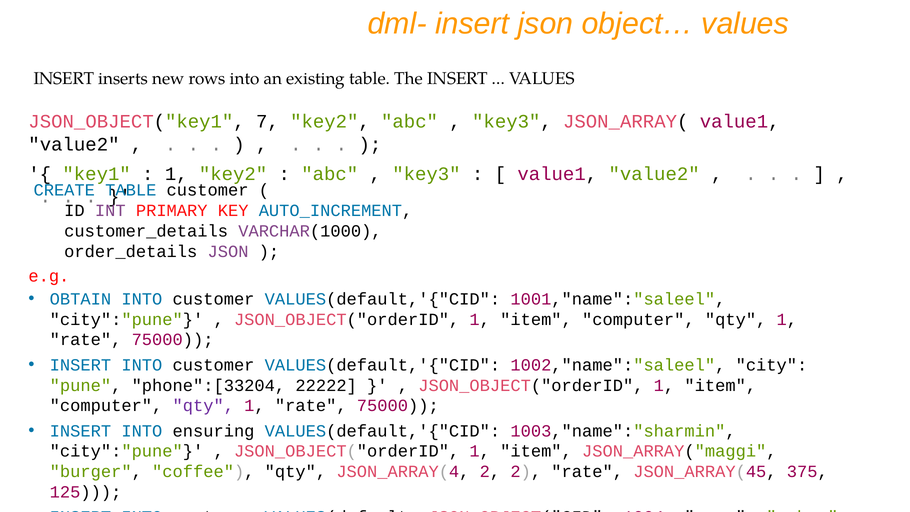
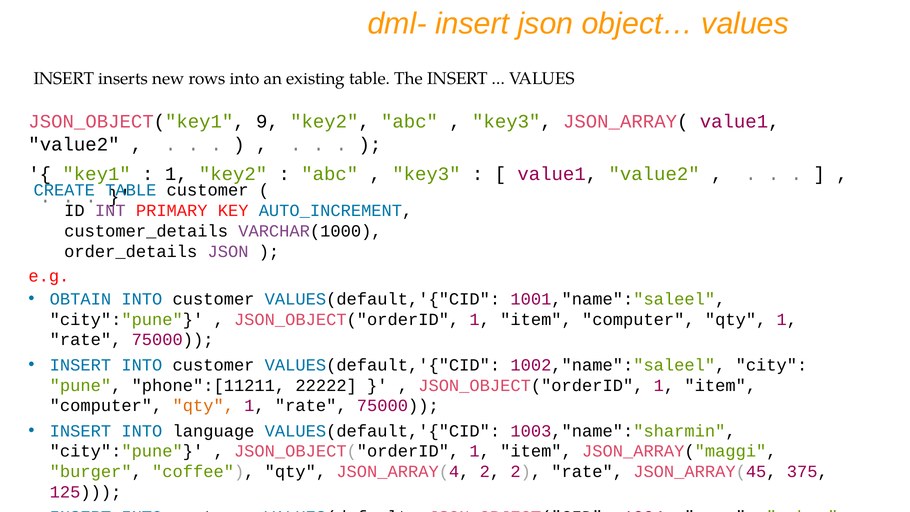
7: 7 -> 9 (267, 121)
phone":[33204: phone":[33204 -> phone":[11211 (208, 385)
qty colour: purple -> orange (203, 406)
ensuring: ensuring -> language (214, 431)
